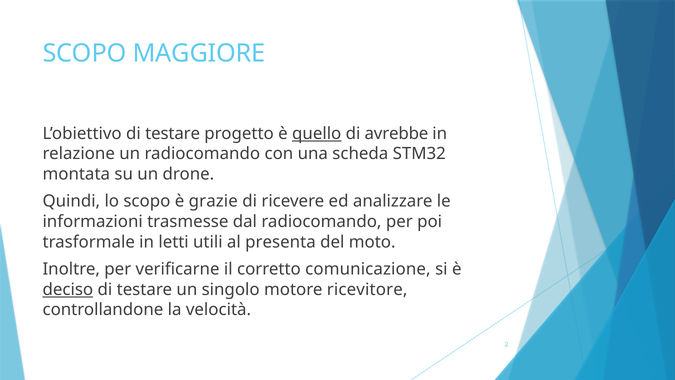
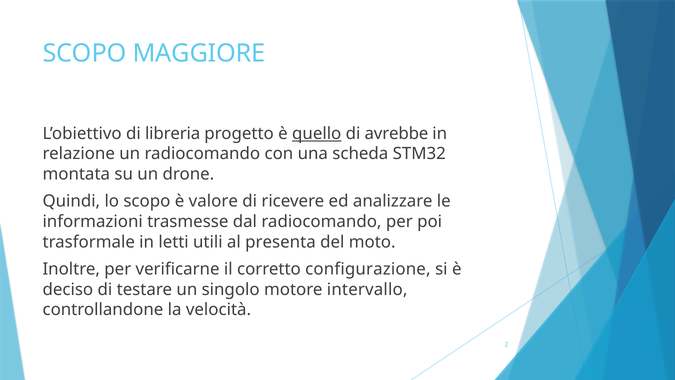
L’obiettivo di testare: testare -> libreria (173, 133)
grazie: grazie -> valore (213, 201)
comunicazione: comunicazione -> configurazione (368, 269)
deciso underline: present -> none (68, 289)
ricevitore: ricevitore -> intervallo (367, 289)
